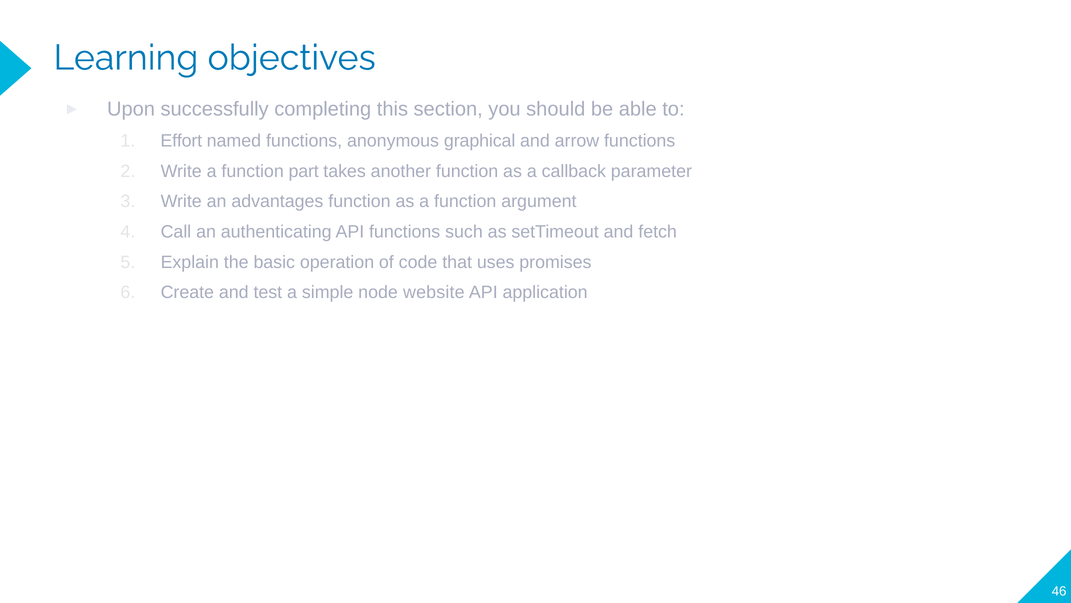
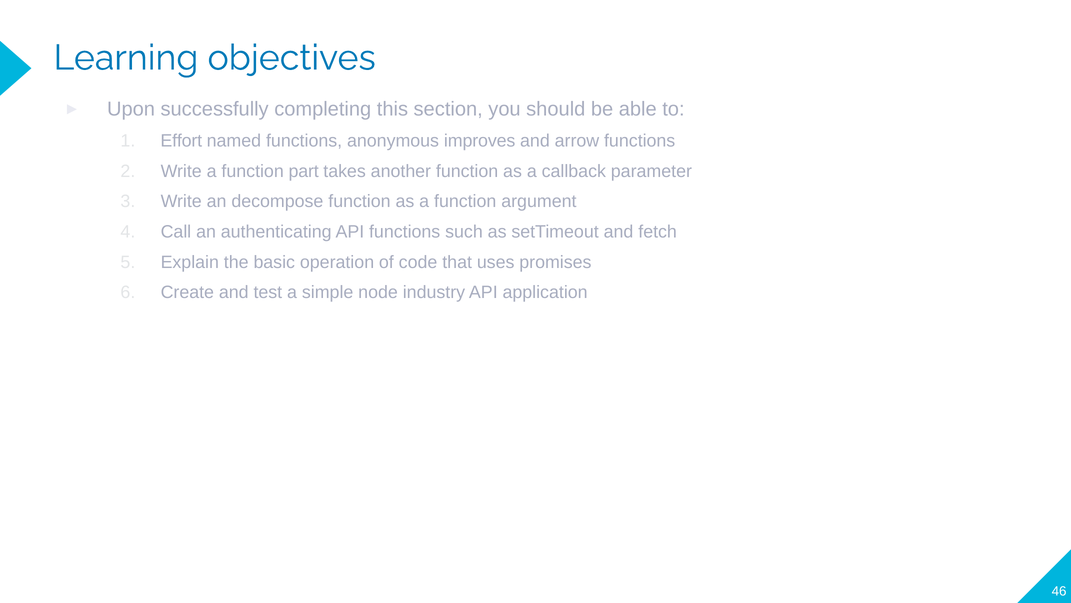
graphical: graphical -> improves (480, 141)
advantages: advantages -> decompose (277, 201)
website: website -> industry (434, 292)
